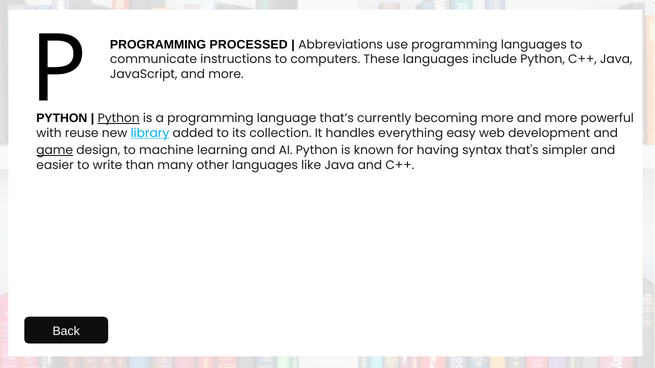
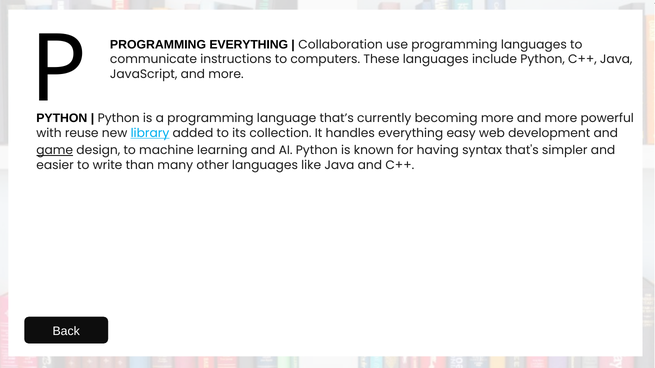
PROGRAMMING PROCESSED: PROCESSED -> EVERYTHING (249, 45)
Abbreviations: Abbreviations -> Collaboration (341, 45)
Python underline: present -> none (119, 118)
